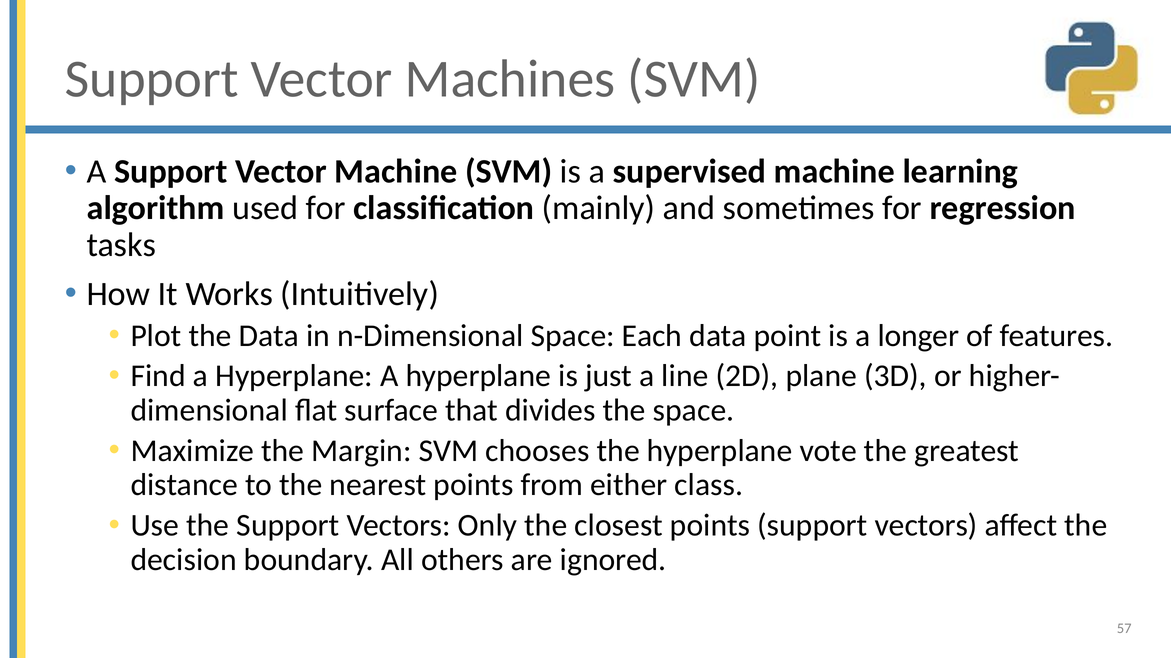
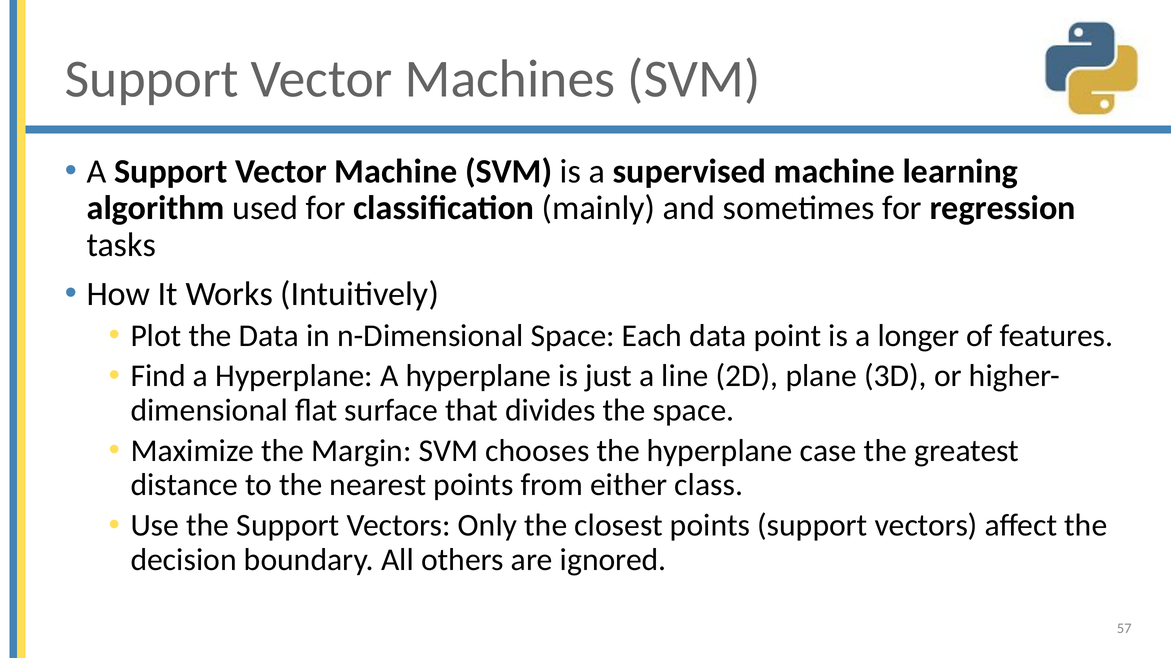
vote: vote -> case (828, 451)
